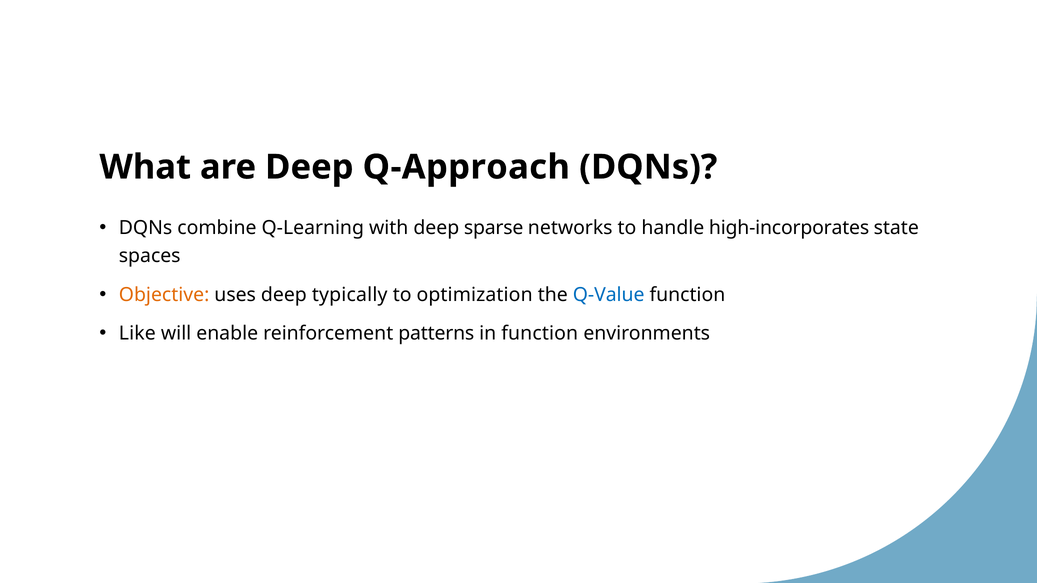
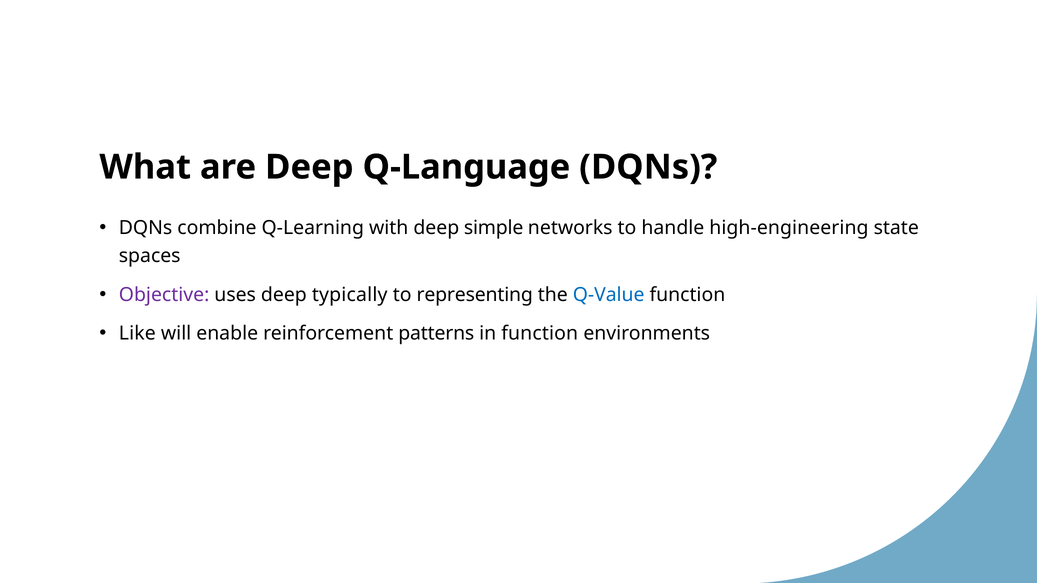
Q-Approach: Q-Approach -> Q-Language (466, 167)
sparse: sparse -> simple (494, 228)
high-incorporates: high-incorporates -> high-engineering (789, 228)
Objective colour: orange -> purple (164, 295)
optimization: optimization -> representing (475, 295)
